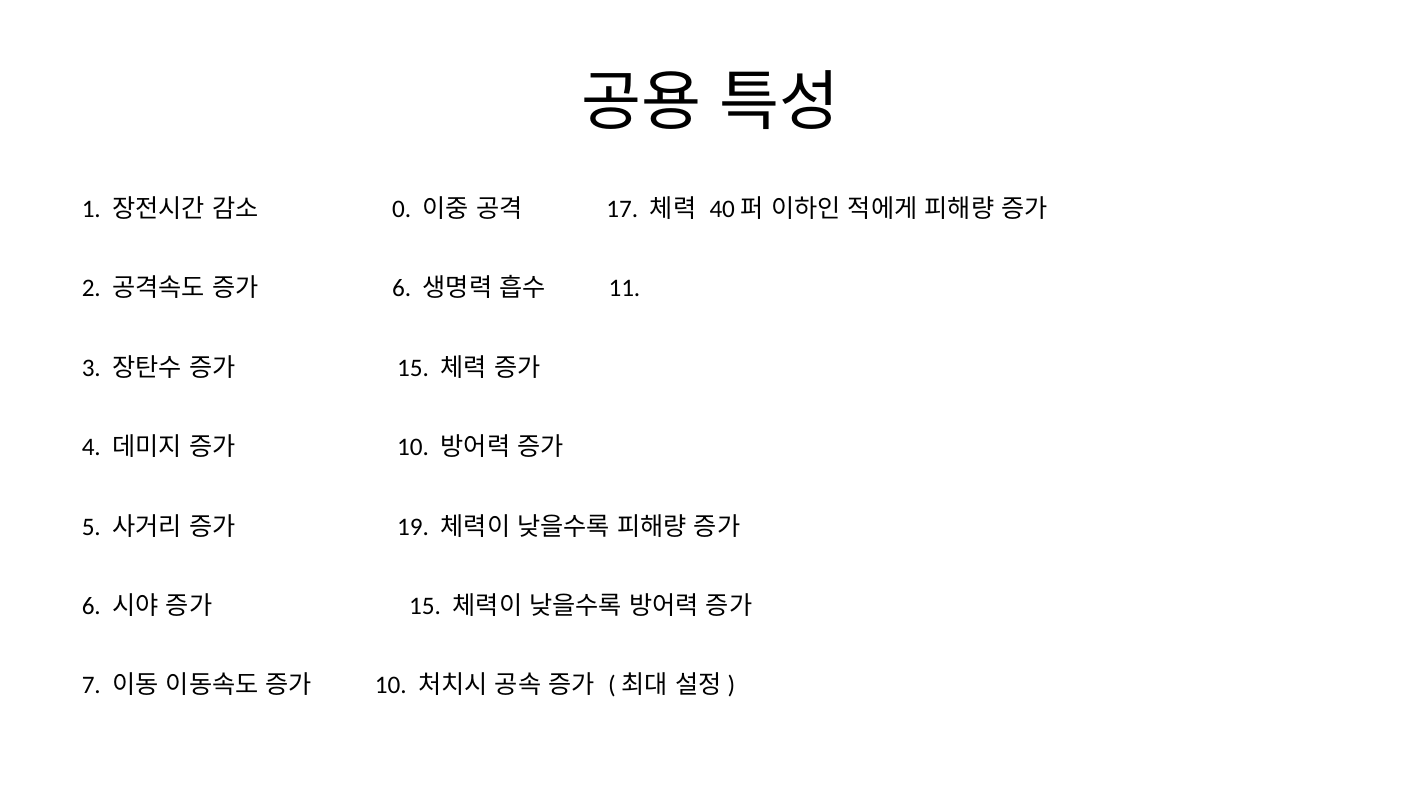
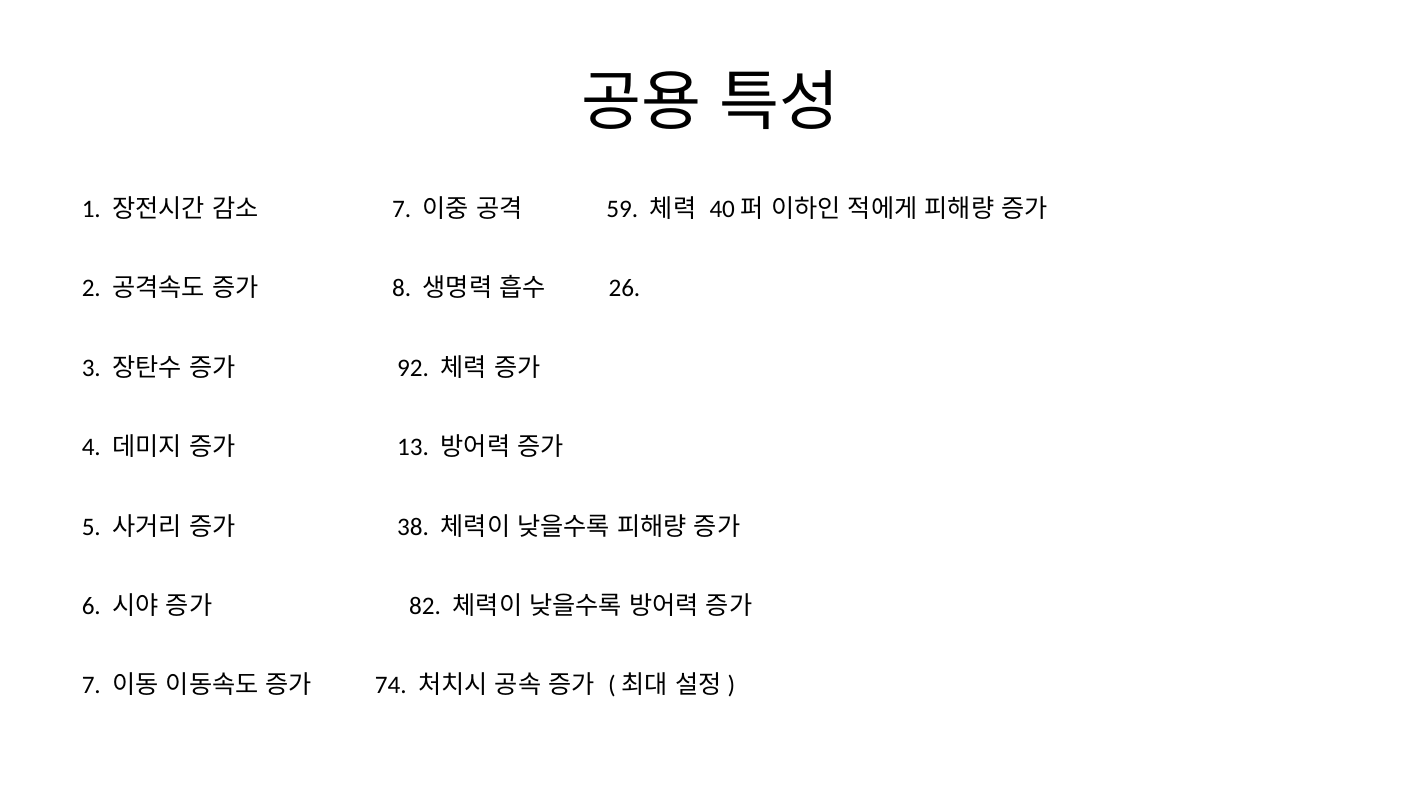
0: 0 -> 7 (402, 209)
17: 17 -> 59 (622, 209)
6: 6 -> 8 (402, 288)
11: 11 -> 26 (624, 288)
15: 15 -> 92 (413, 368)
10: 10 -> 13 (413, 447)
19: 19 -> 38 (413, 527)
15: 15 -> 82 (425, 606)
10: 10 -> 74 (391, 685)
